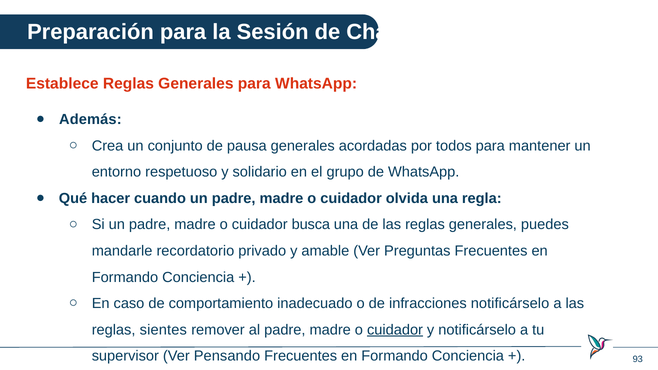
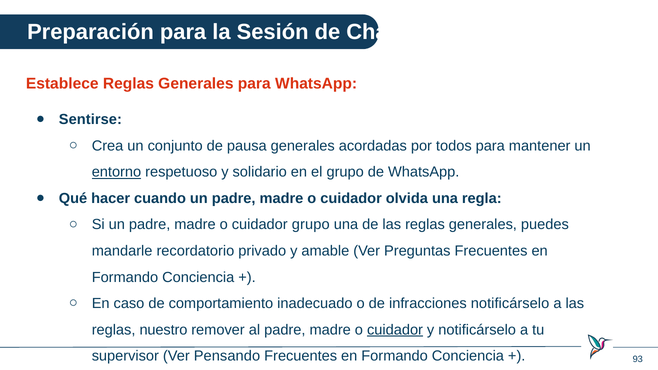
Además: Además -> Sentirse (90, 120)
entorno underline: none -> present (116, 172)
cuidador busca: busca -> grupo (311, 225)
sientes: sientes -> nuestro (163, 330)
